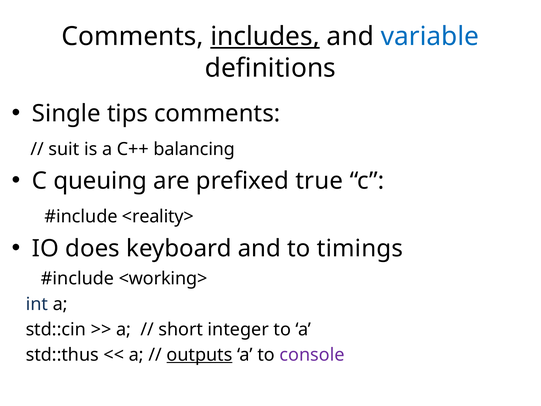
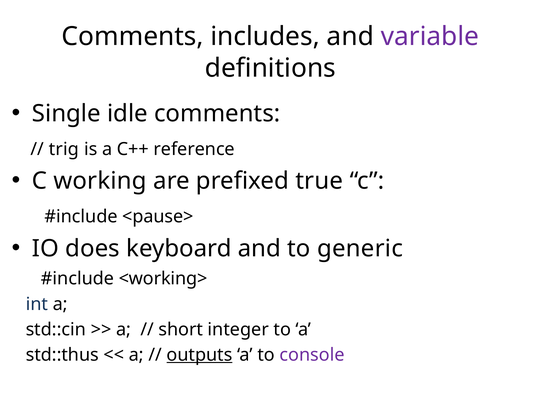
includes underline: present -> none (265, 37)
variable colour: blue -> purple (430, 37)
tips: tips -> idle (127, 113)
suit: suit -> trig (64, 149)
balancing: balancing -> reference (194, 149)
queuing: queuing -> working (100, 181)
<reality>: <reality> -> <pause> (158, 217)
timings: timings -> generic (360, 248)
